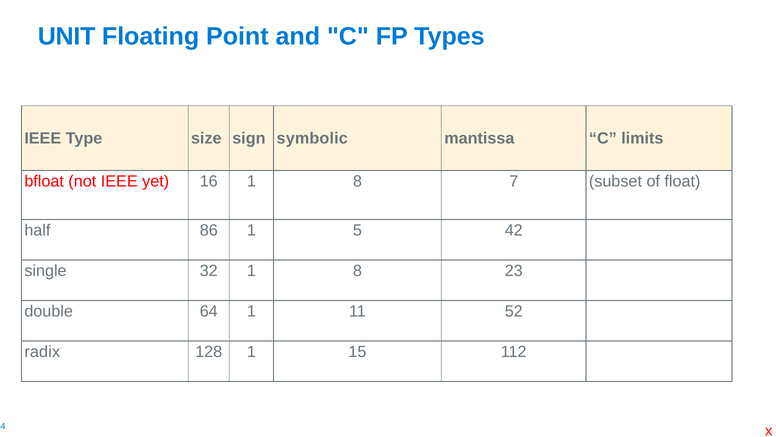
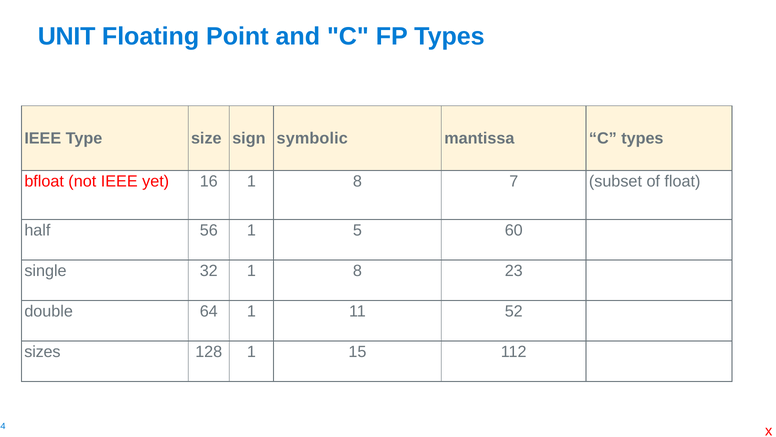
C limits: limits -> types (642, 138)
86: 86 -> 56 (209, 230)
42: 42 -> 60 (514, 230)
radix: radix -> sizes (42, 351)
